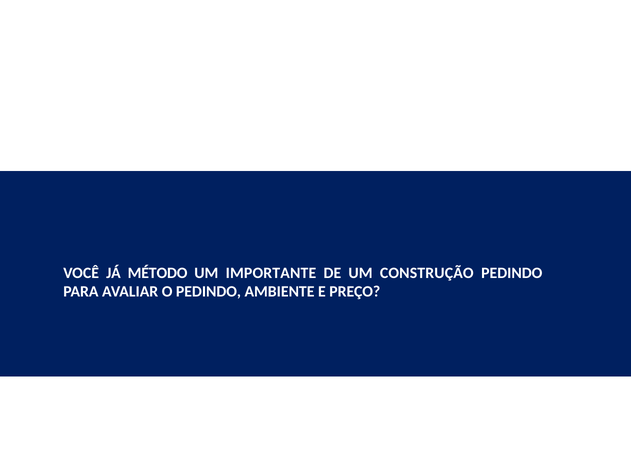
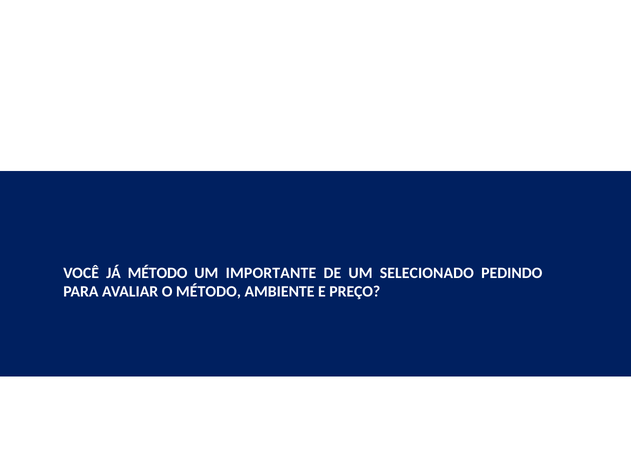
CONSTRUÇÃO: CONSTRUÇÃO -> SELECIONADO (427, 273)
O PEDINDO: PEDINDO -> MÉTODO (208, 292)
